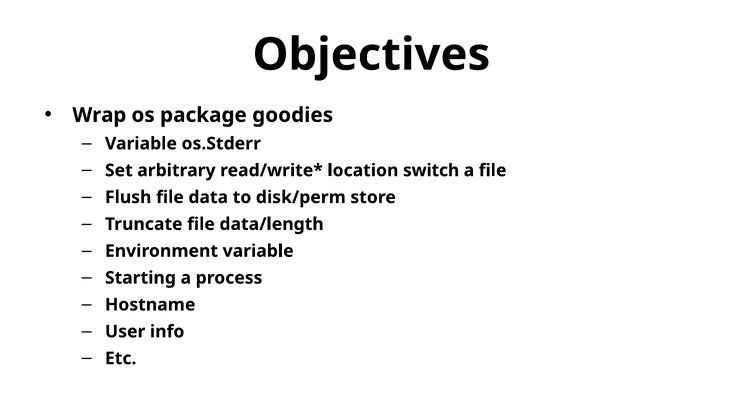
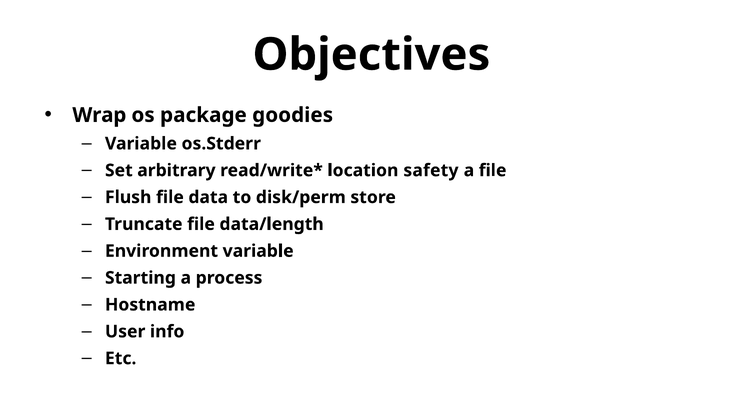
switch: switch -> safety (431, 170)
